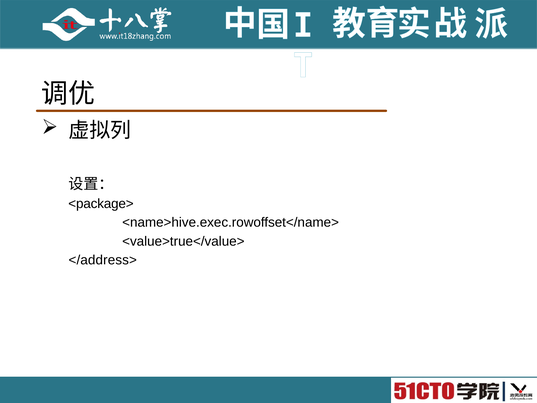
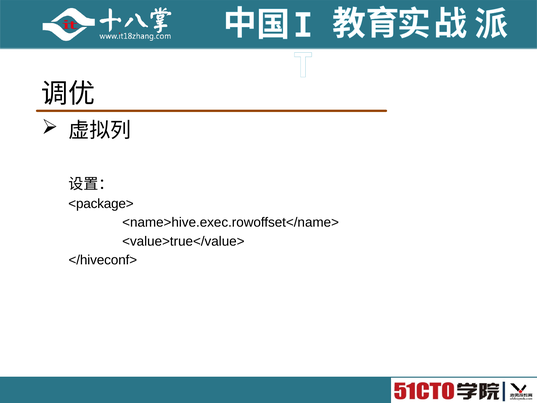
</address>: </address> -> </hiveconf> (103, 260)
